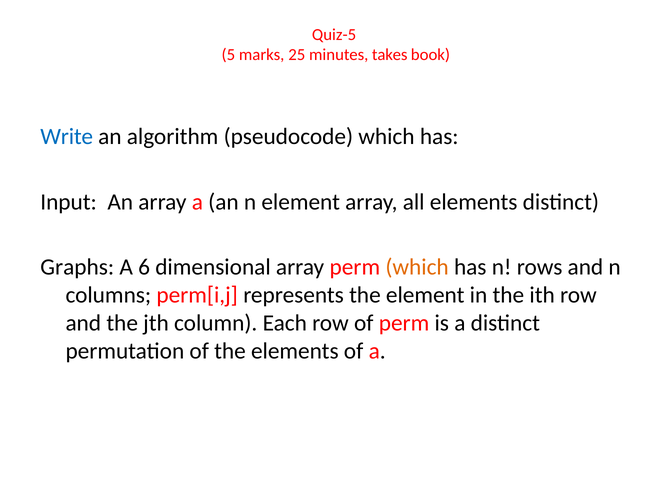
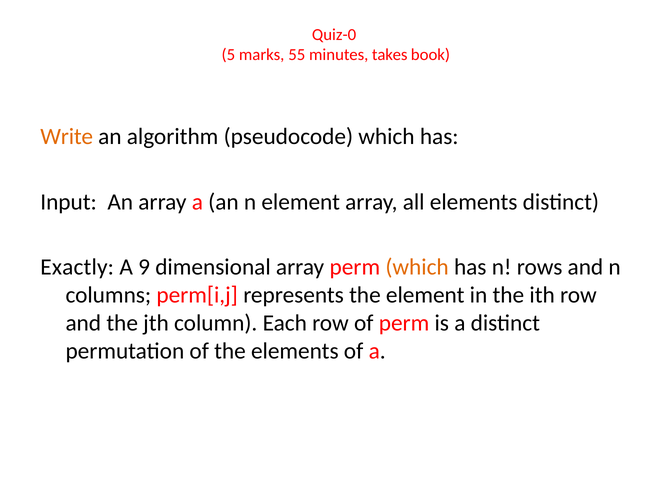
Quiz-5: Quiz-5 -> Quiz-0 (334, 35)
25: 25 -> 55 (297, 55)
Write colour: blue -> orange (67, 137)
Graphs: Graphs -> Exactly (77, 267)
6: 6 -> 9 (144, 267)
